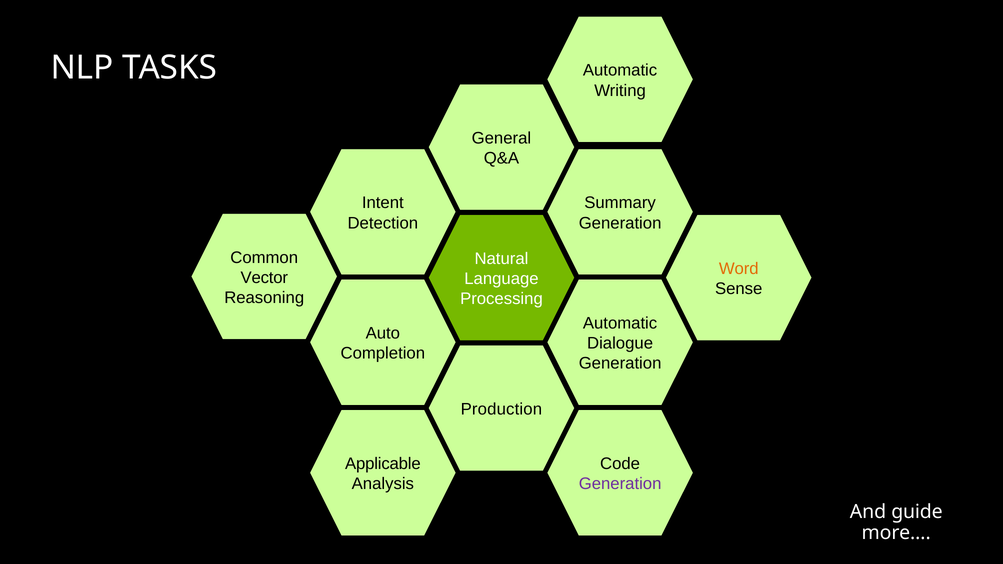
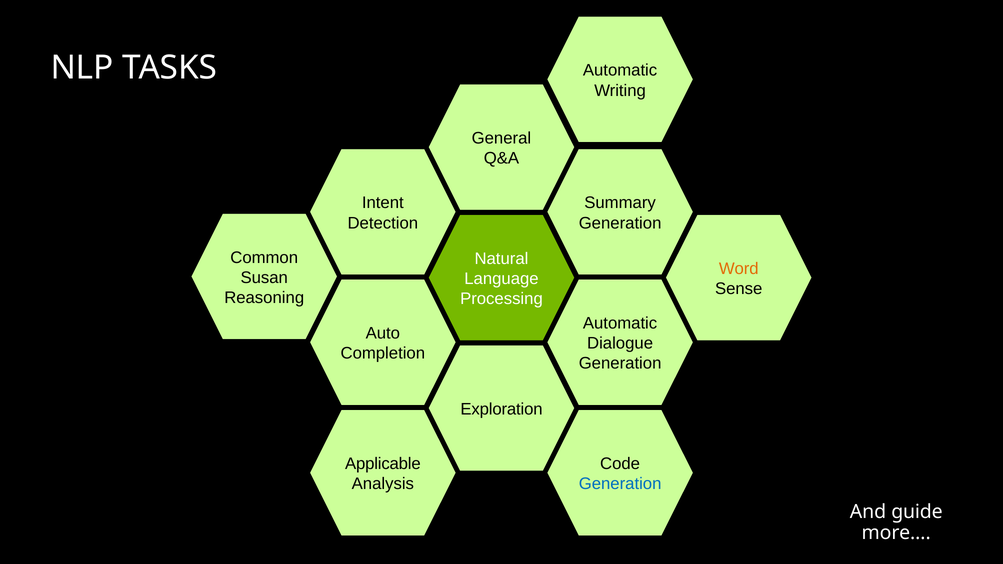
Vector: Vector -> Susan (264, 278)
Production: Production -> Exploration (502, 409)
Generation colour: purple -> blue (620, 484)
